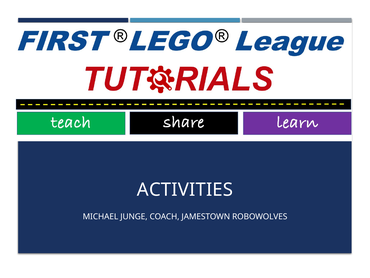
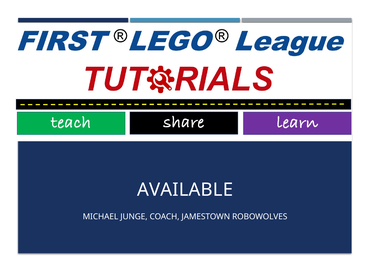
ACTIVITIES: ACTIVITIES -> AVAILABLE (185, 189)
